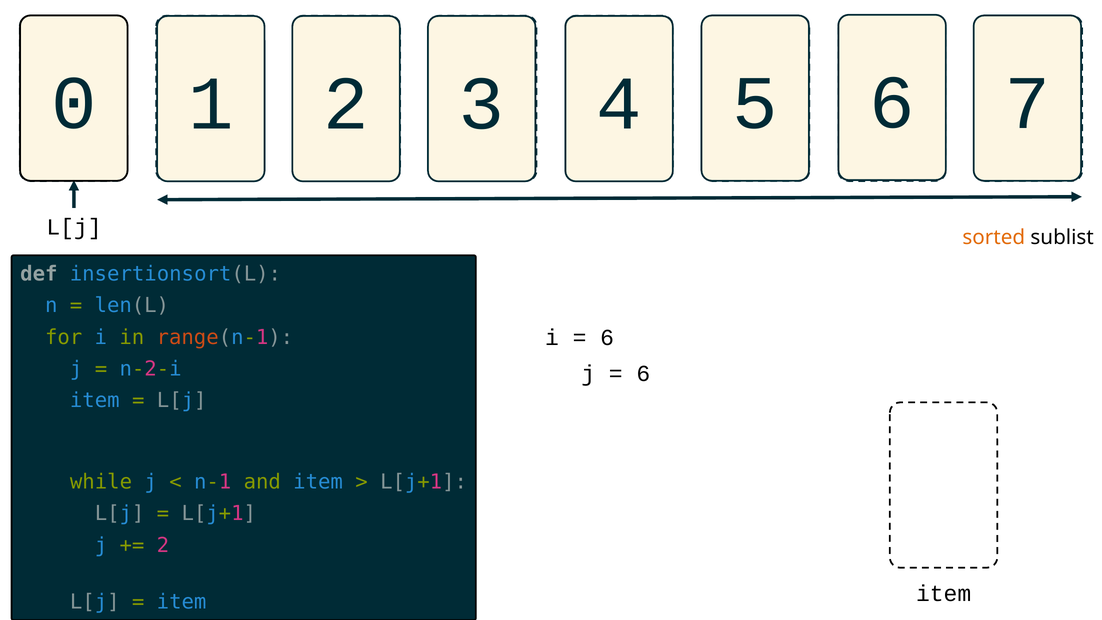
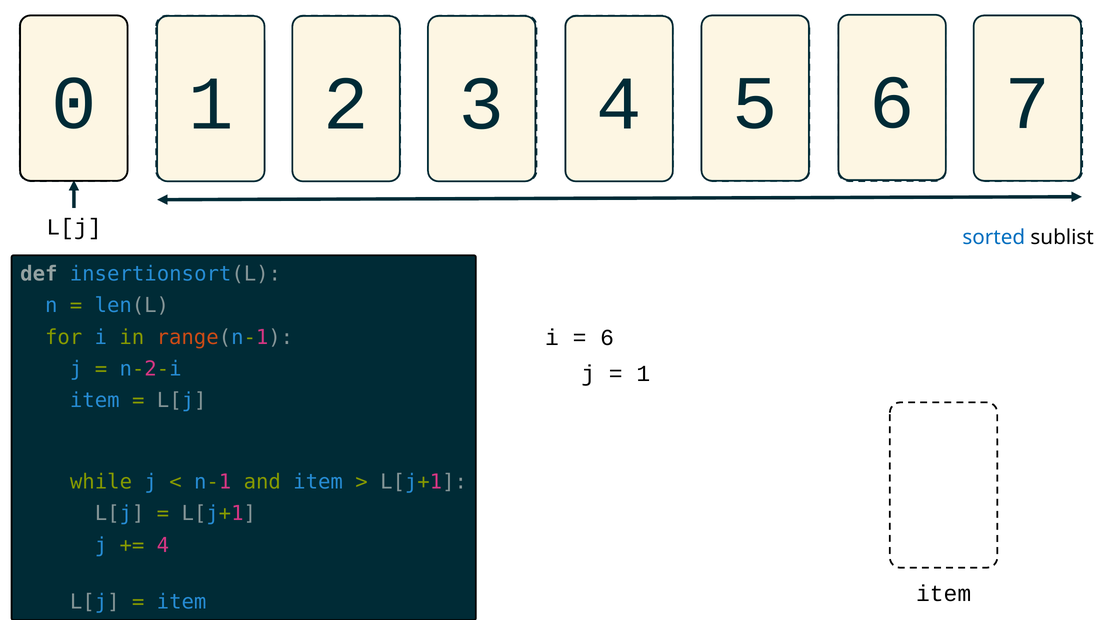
sorted colour: orange -> blue (994, 237)
6: 6 -> 1 (643, 374)
2: 2 -> 4 (163, 545)
